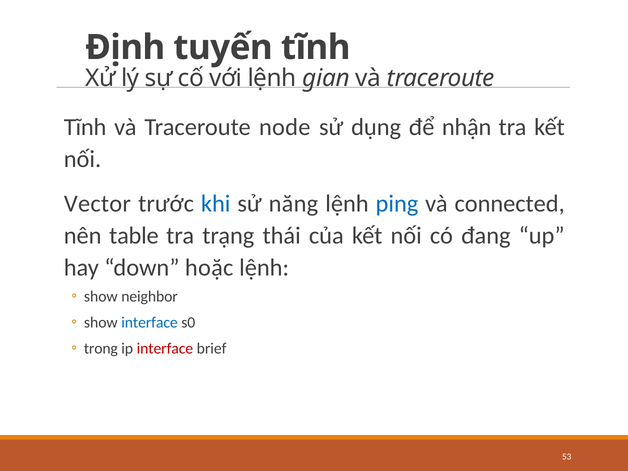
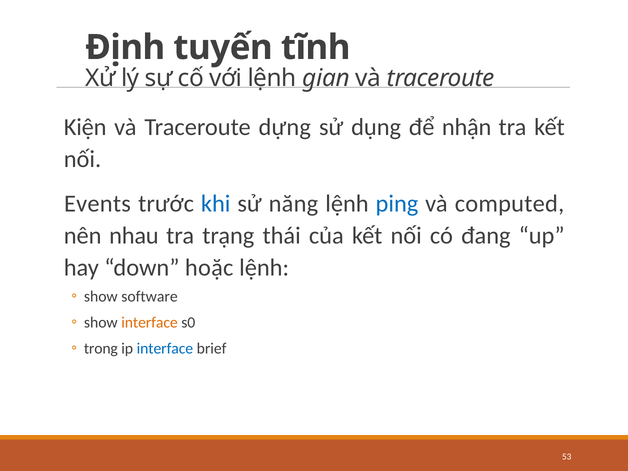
Tĩnh: Tĩnh -> Kiện (85, 127)
node: node -> dựng (285, 127)
Vector: Vector -> Events (97, 204)
connected: connected -> computed (509, 204)
table: table -> nhau (134, 236)
neighbor: neighbor -> software (149, 297)
interface colour: blue -> orange (150, 323)
interface colour: red -> blue (165, 349)
